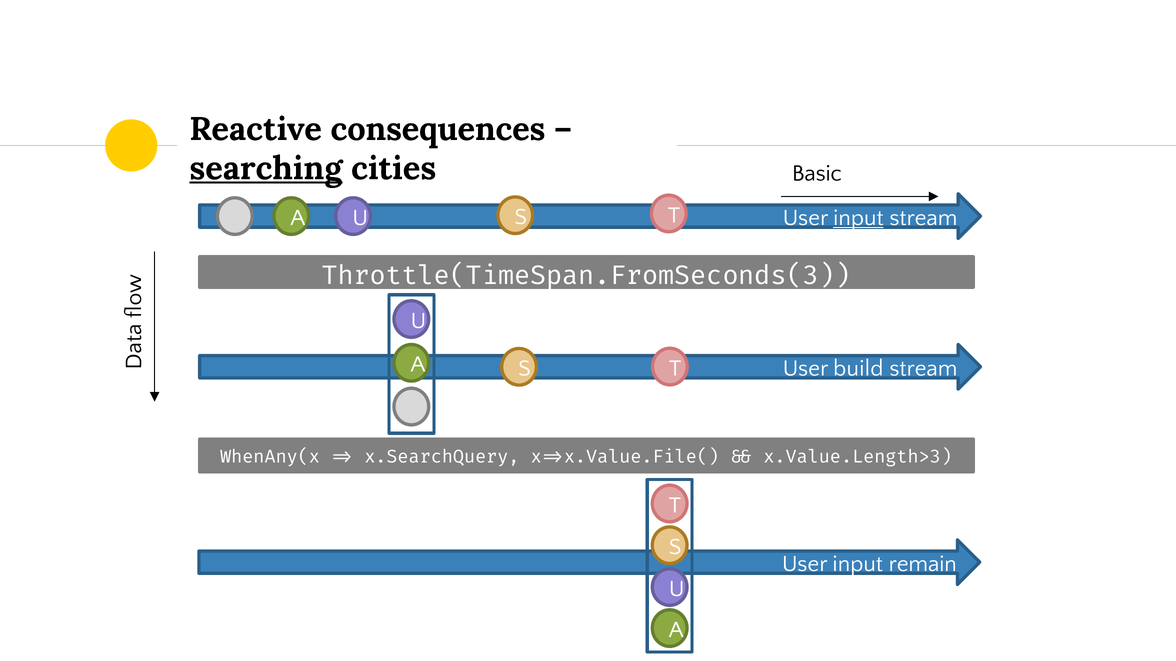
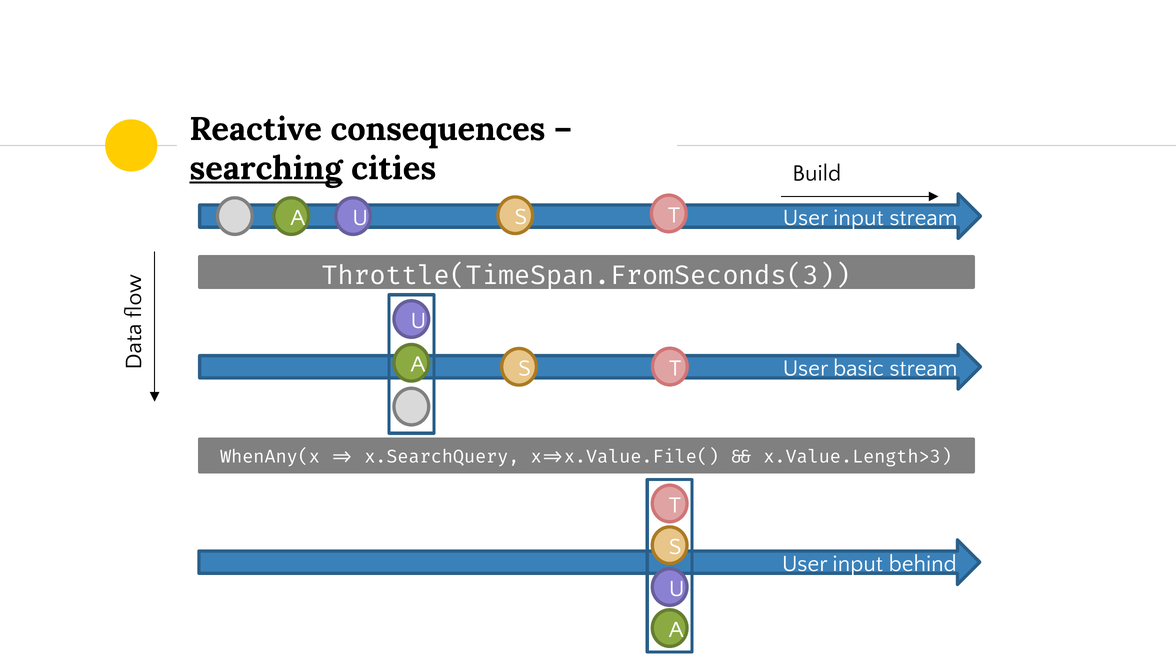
Basic: Basic -> Build (817, 173)
input underline: present -> none (858, 218)
build: build -> basic (859, 369)
remain: remain -> behind (923, 564)
